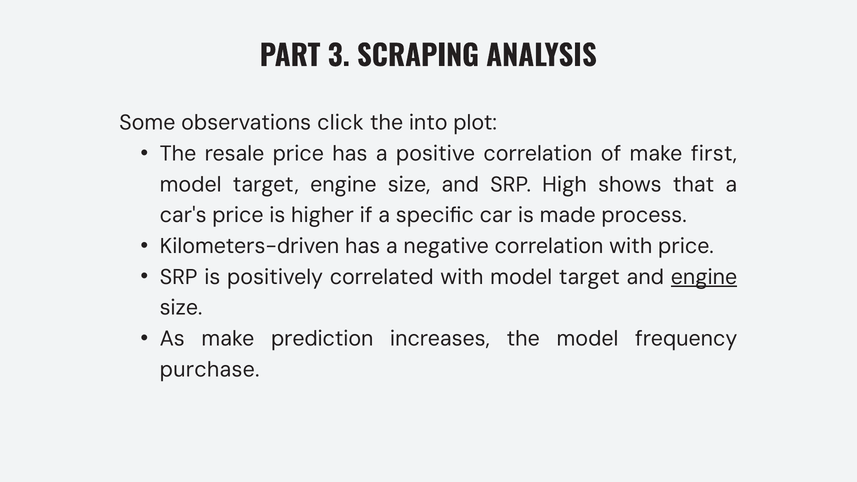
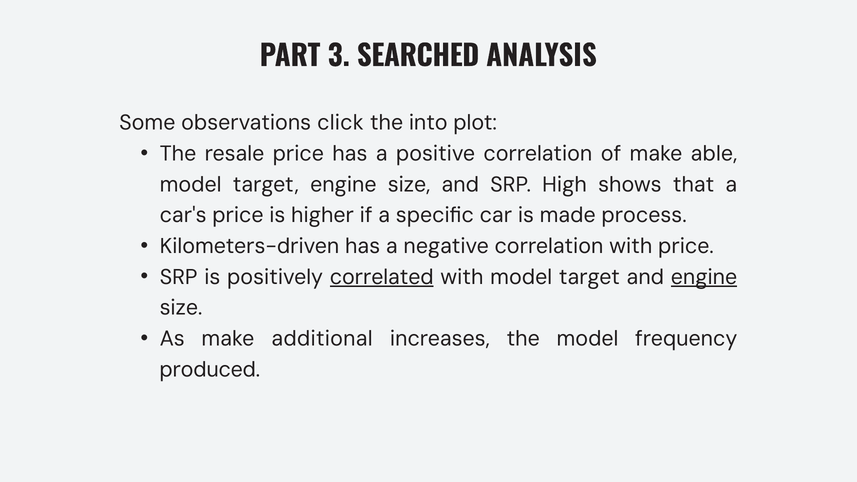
SCRAPING: SCRAPING -> SEARCHED (418, 57)
first: first -> able (714, 154)
correlated underline: none -> present (382, 277)
prediction: prediction -> additional (322, 339)
purchase: purchase -> produced (210, 370)
